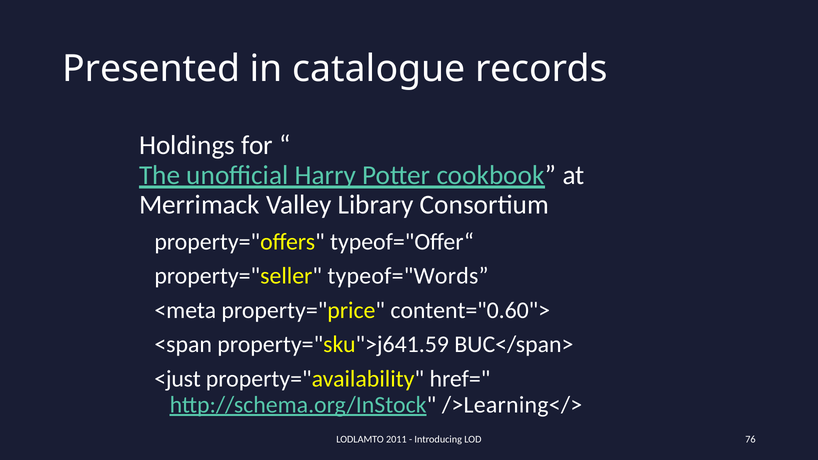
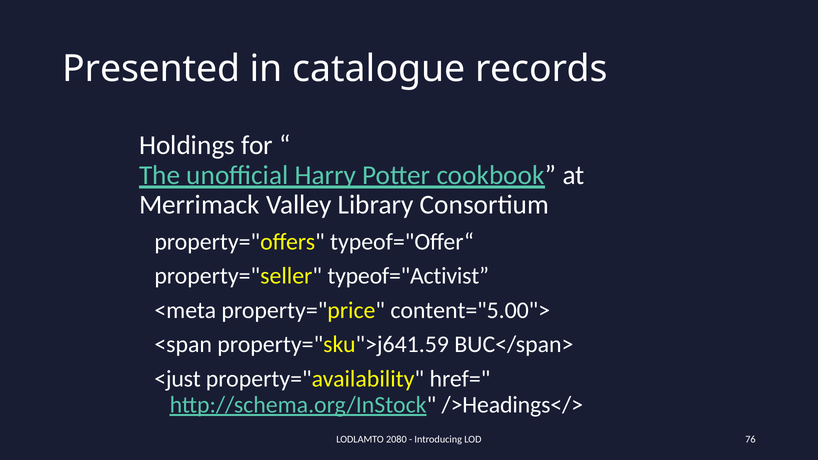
typeof="Words: typeof="Words -> typeof="Activist (408, 276)
content="0.60">: content="0.60"> -> content="5.00"> (470, 310)
/>Learning</>: />Learning</> -> />Headings</> (512, 405)
2011: 2011 -> 2080 (396, 439)
